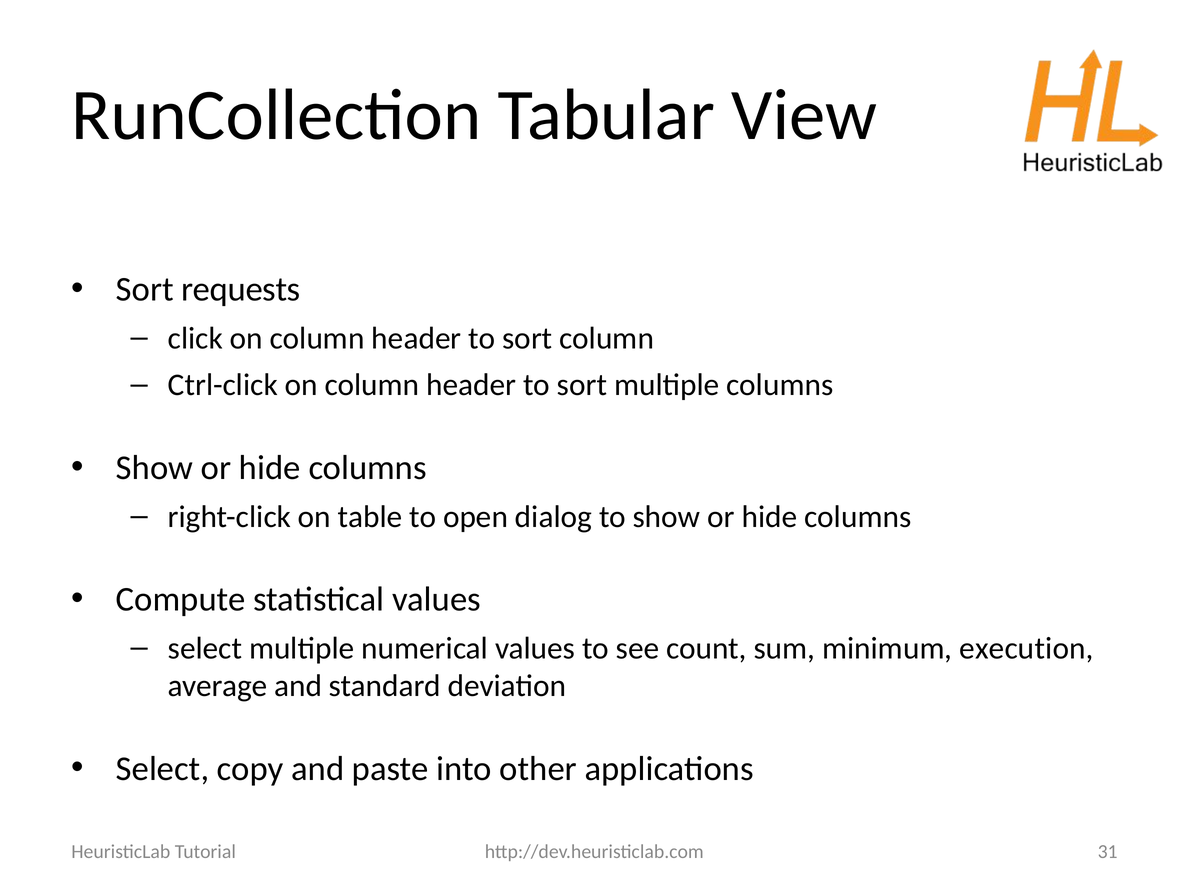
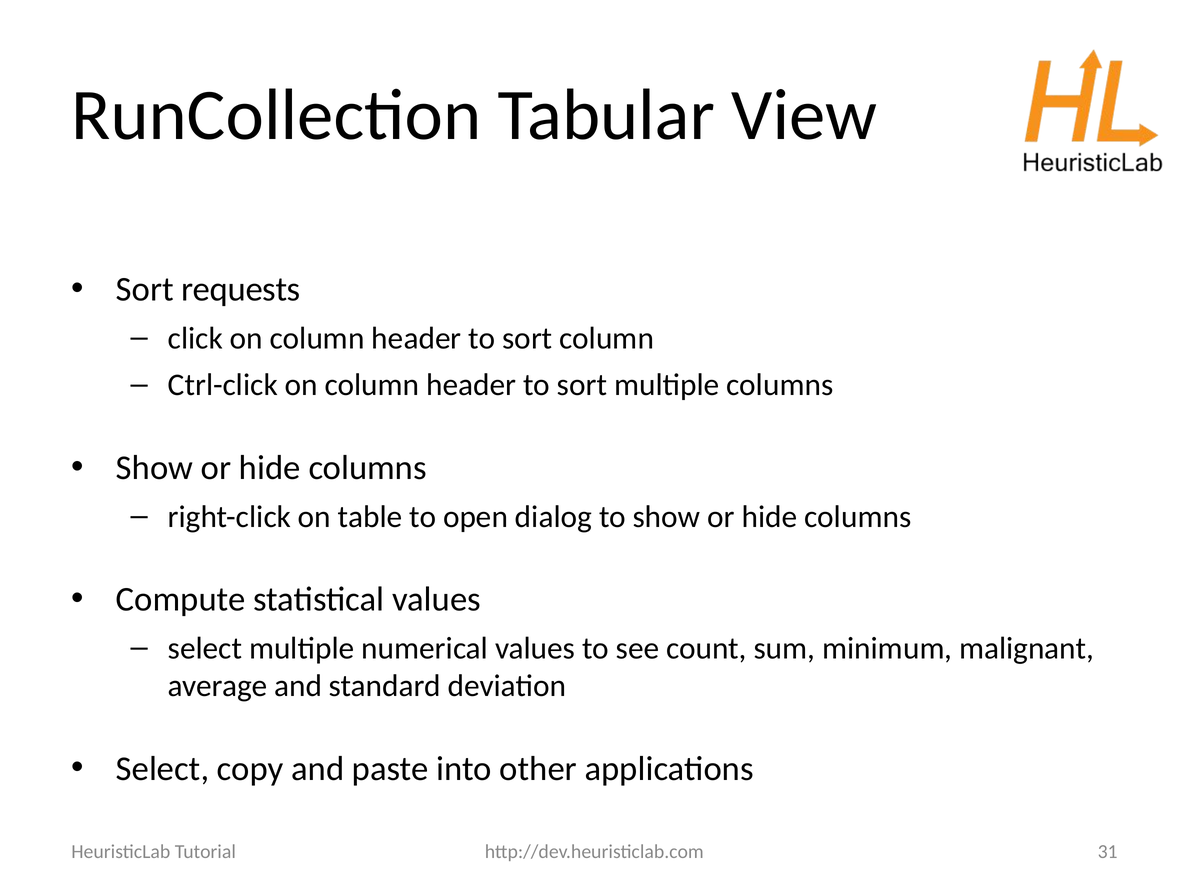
execution: execution -> malignant (1027, 648)
